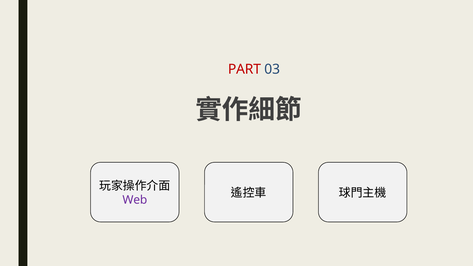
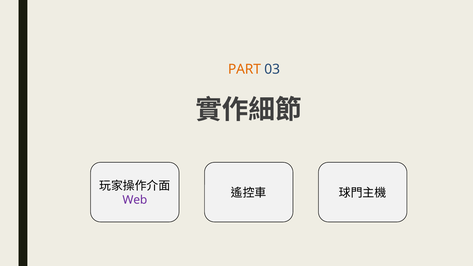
PART colour: red -> orange (244, 69)
